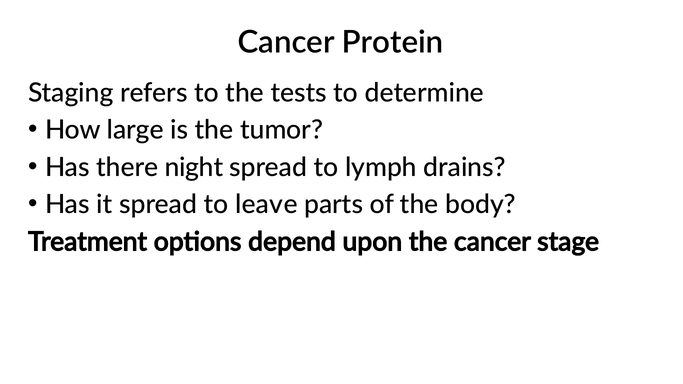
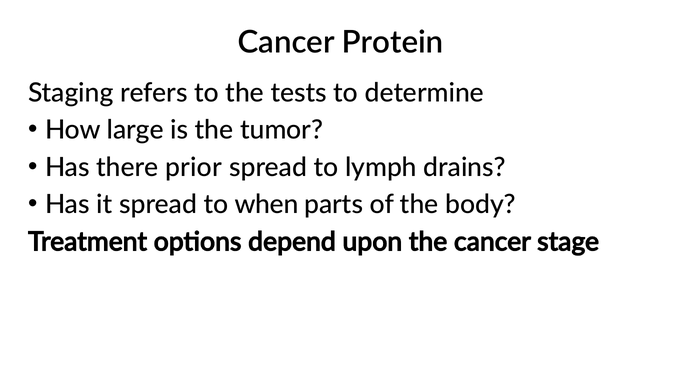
night: night -> prior (194, 167)
leave: leave -> when (267, 205)
